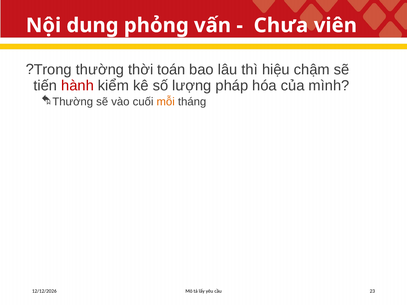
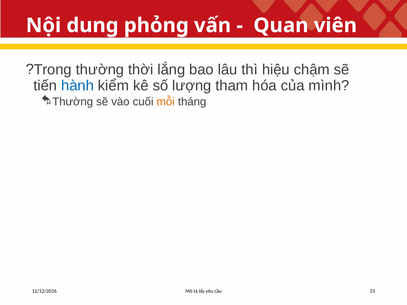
Chưa: Chưa -> Quan (281, 25)
toán: toán -> lắng (171, 70)
hành colour: red -> blue (78, 86)
pháp: pháp -> tham (232, 86)
